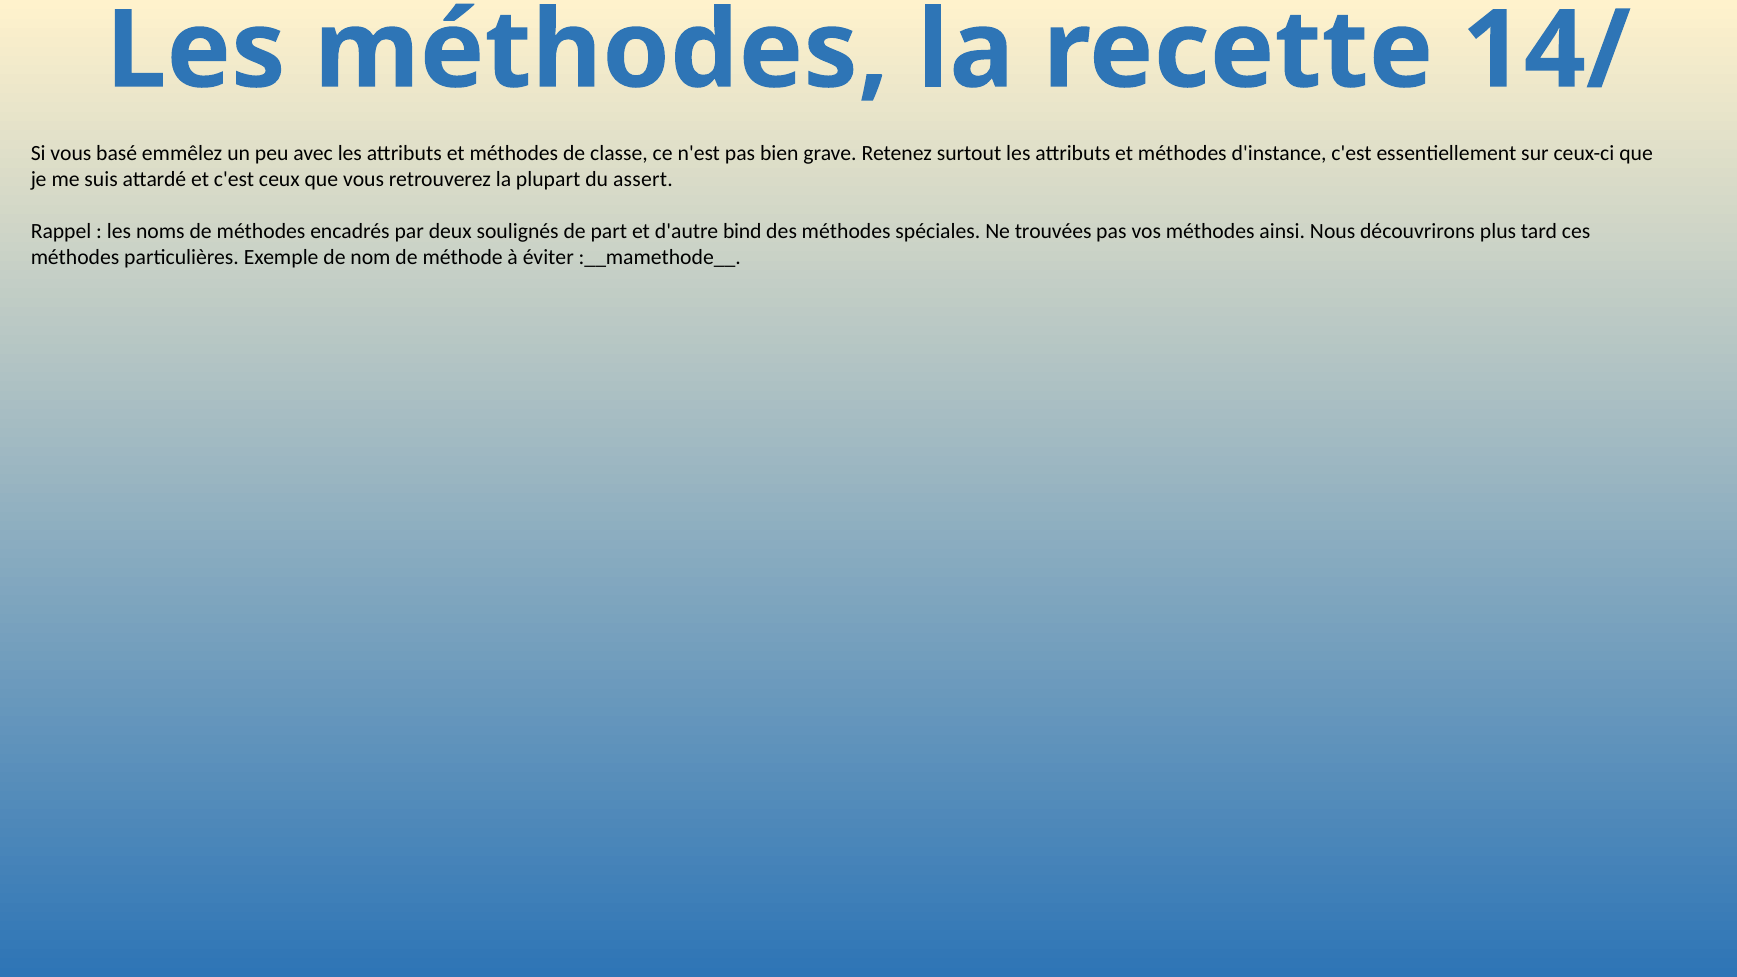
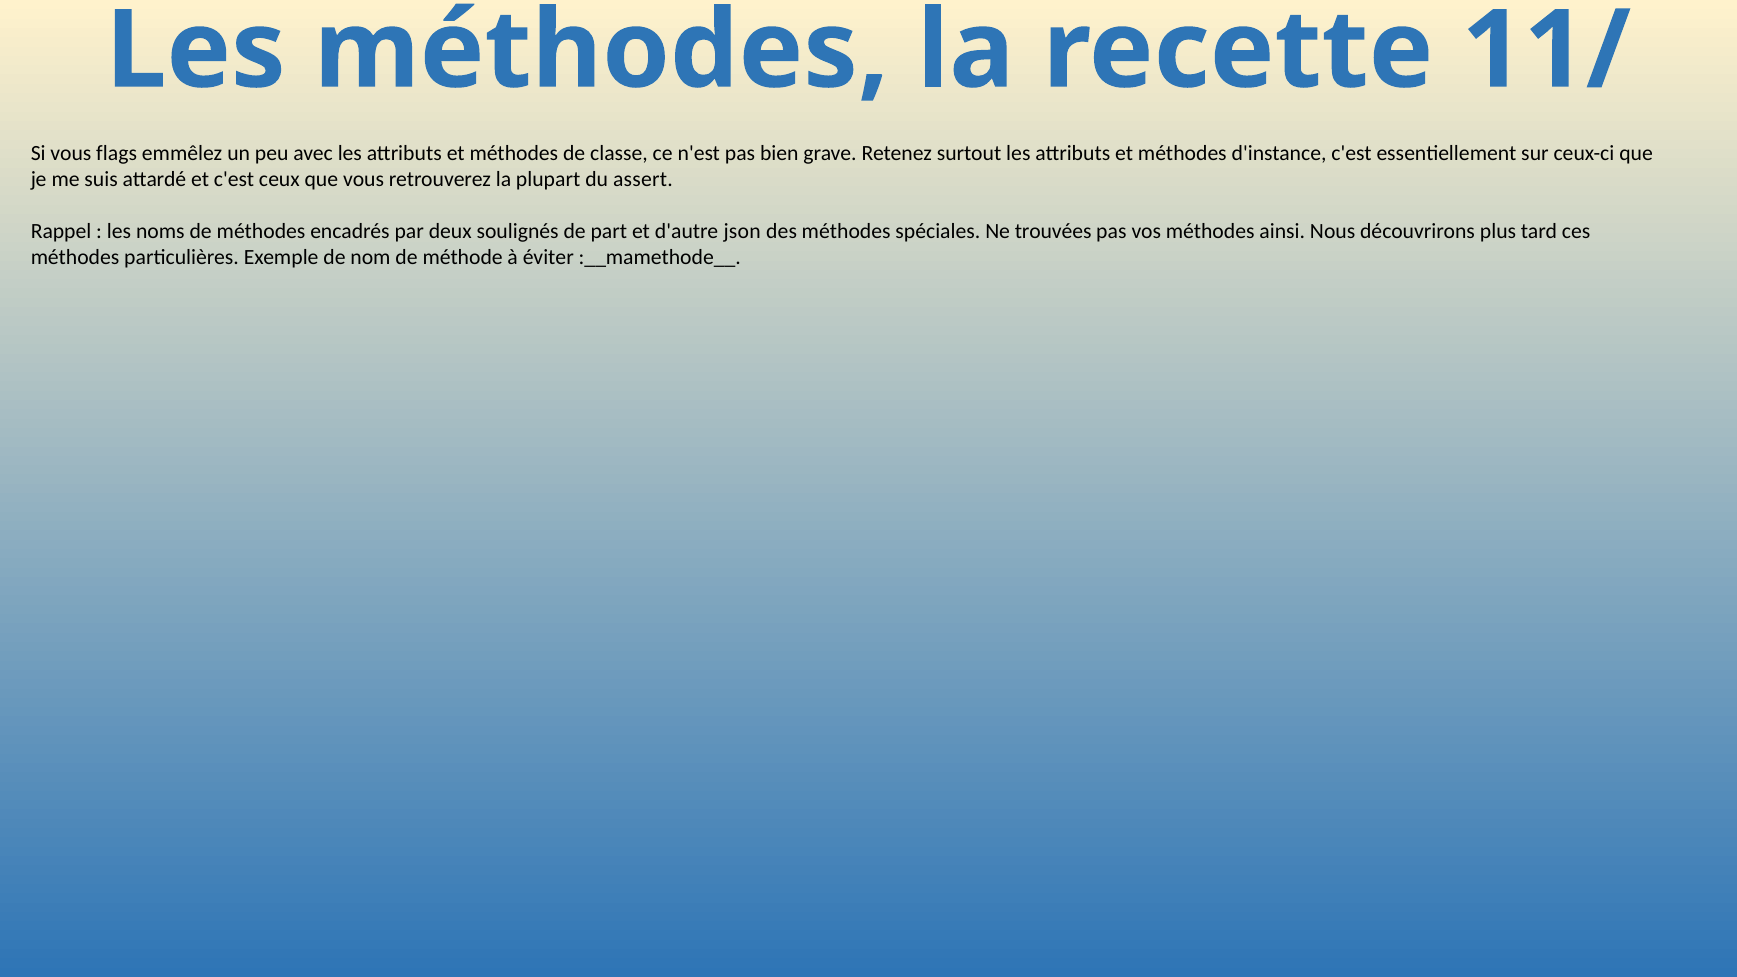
14/: 14/ -> 11/ (1546, 51)
basé: basé -> flags (117, 154)
bind: bind -> json (742, 232)
